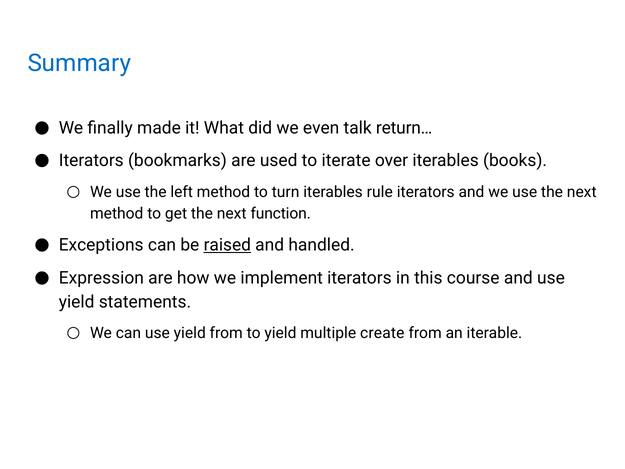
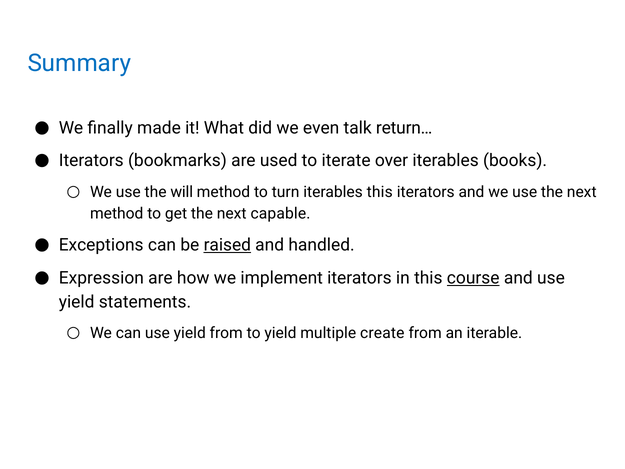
left: left -> will (182, 192)
iterables rule: rule -> this (380, 192)
function: function -> capable (280, 213)
course underline: none -> present (473, 278)
